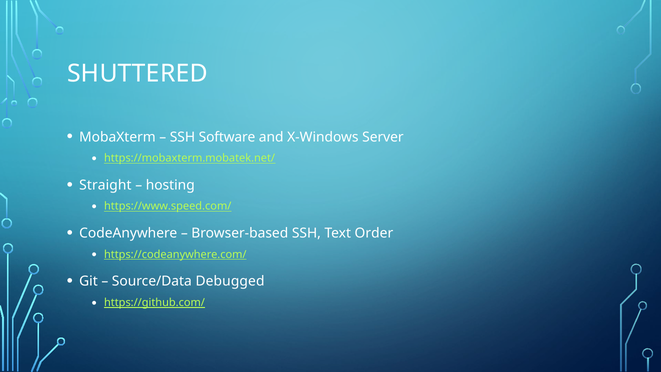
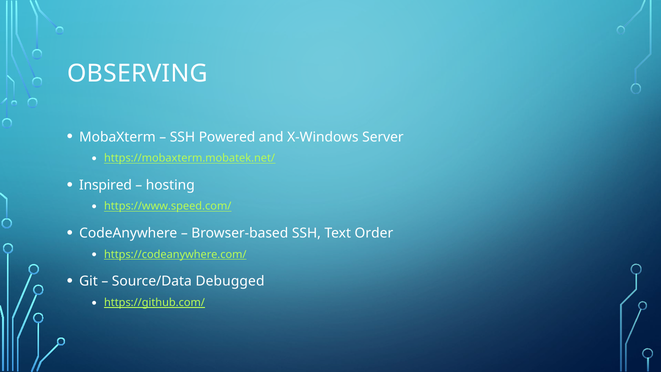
SHUTTERED: SHUTTERED -> OBSERVING (137, 73)
Software: Software -> Powered (227, 137)
Straight: Straight -> Inspired (106, 185)
